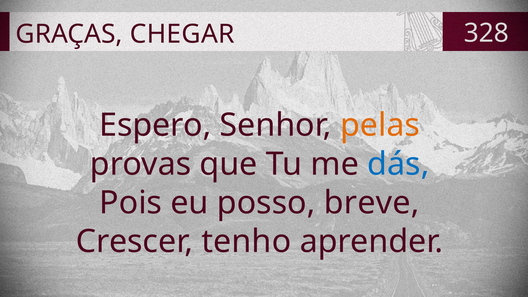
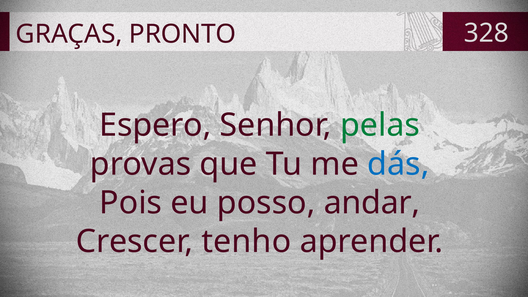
CHEGAR: CHEGAR -> PRONTO (183, 34)
pelas colour: orange -> green (380, 125)
breve: breve -> andar (372, 203)
